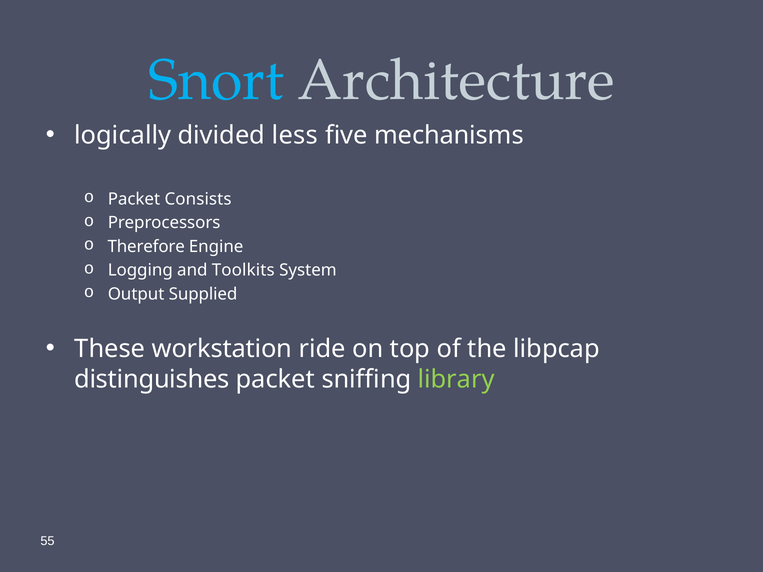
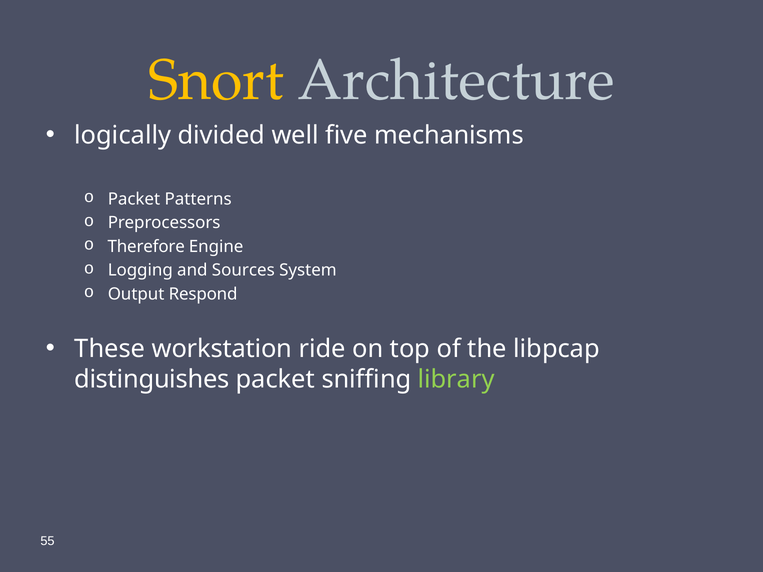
Snort colour: light blue -> yellow (216, 80)
less: less -> well (295, 135)
Consists: Consists -> Patterns (198, 199)
Toolkits: Toolkits -> Sources (243, 270)
Supplied: Supplied -> Respond (203, 294)
